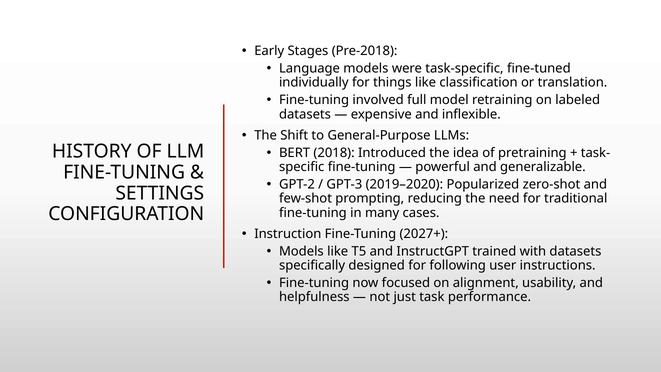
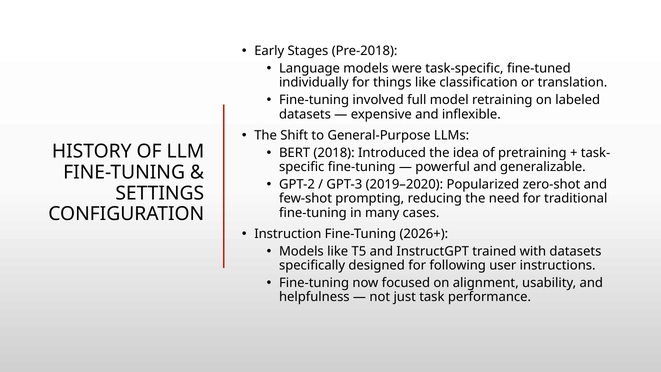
2027+: 2027+ -> 2026+ (424, 234)
